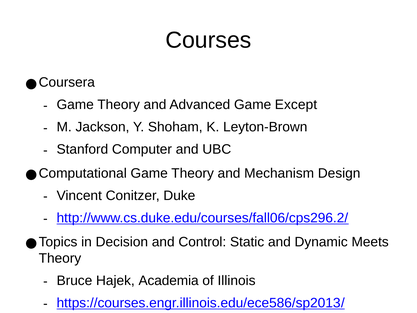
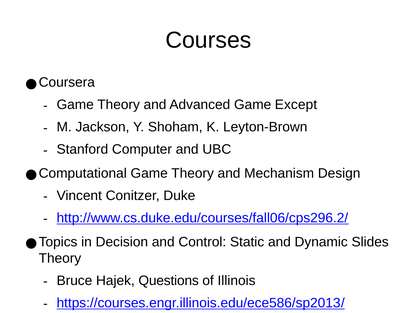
Meets: Meets -> Slides (370, 242)
Academia: Academia -> Questions (169, 280)
